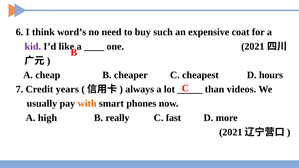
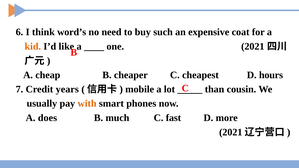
kid colour: purple -> orange (33, 46)
always: always -> mobile (140, 89)
videos: videos -> cousin (241, 89)
high: high -> does (47, 118)
really: really -> much (117, 118)
